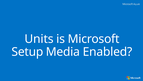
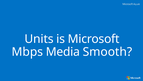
Setup: Setup -> Mbps (27, 52)
Enabled: Enabled -> Smooth (107, 52)
